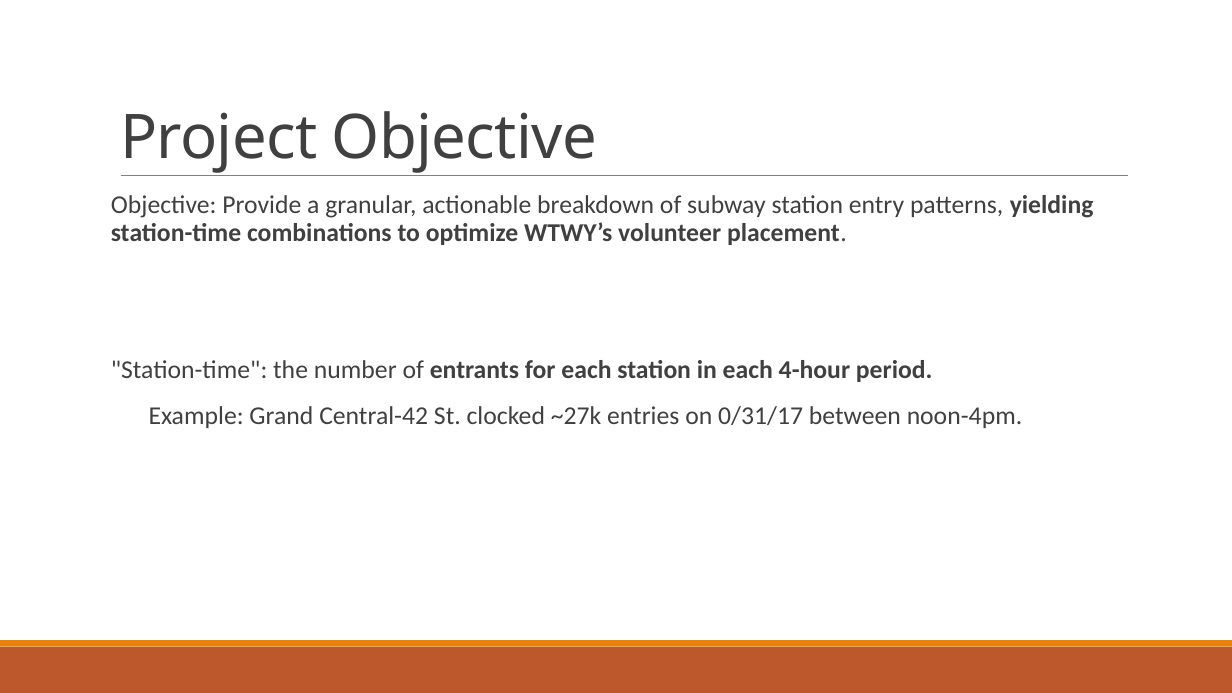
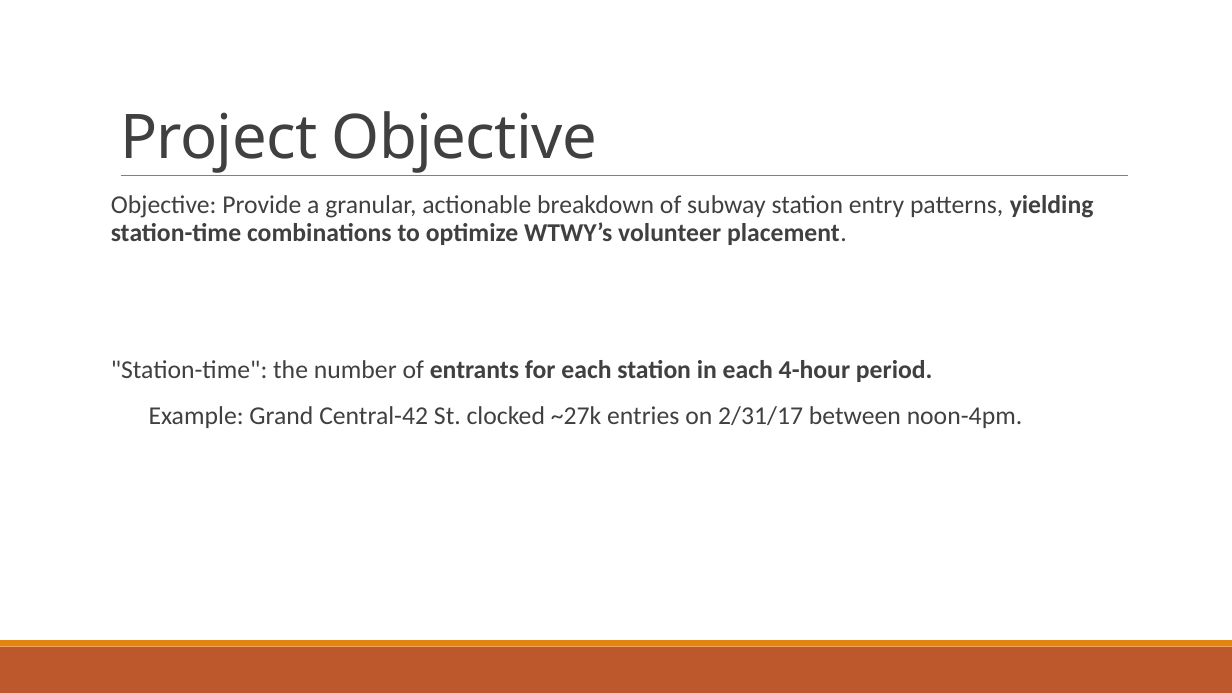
0/31/17: 0/31/17 -> 2/31/17 (761, 416)
